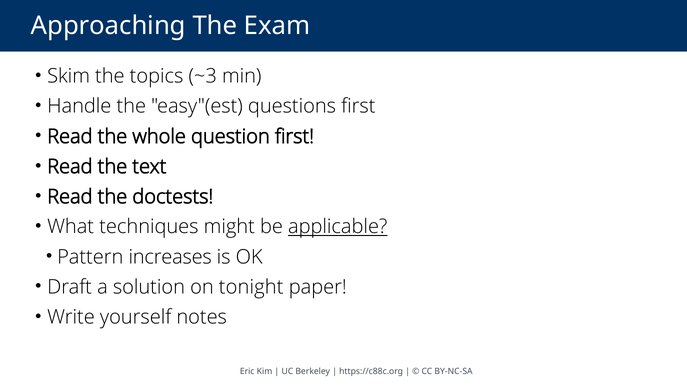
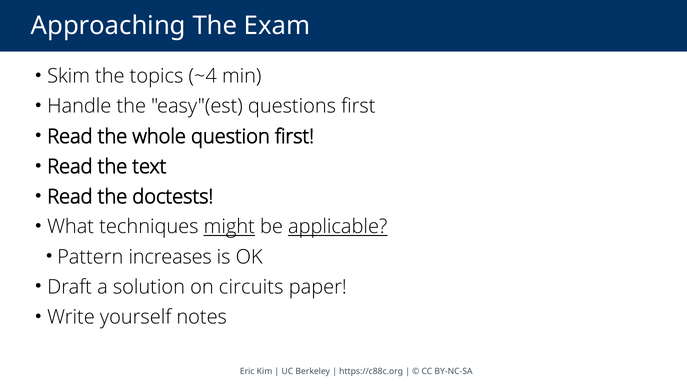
~3: ~3 -> ~4 (203, 76)
might underline: none -> present (229, 226)
tonight: tonight -> circuits (251, 287)
